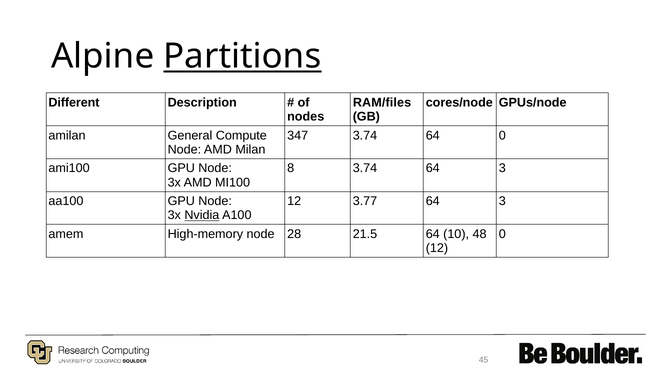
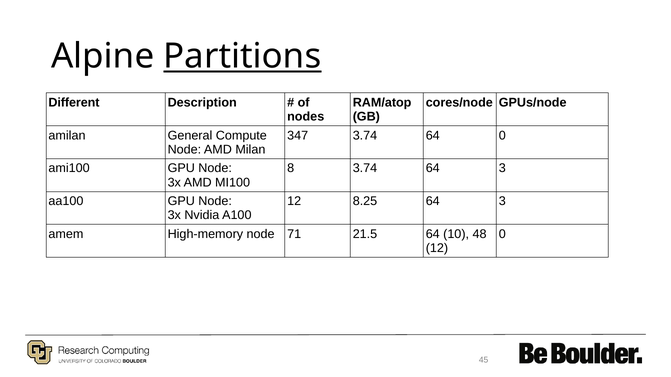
RAM/files: RAM/files -> RAM/atop (382, 103)
3.77: 3.77 -> 8.25 (365, 201)
Nvidia underline: present -> none (202, 215)
28: 28 -> 71 (294, 234)
